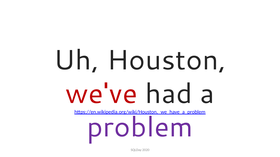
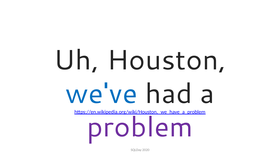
we've colour: red -> blue (101, 94)
